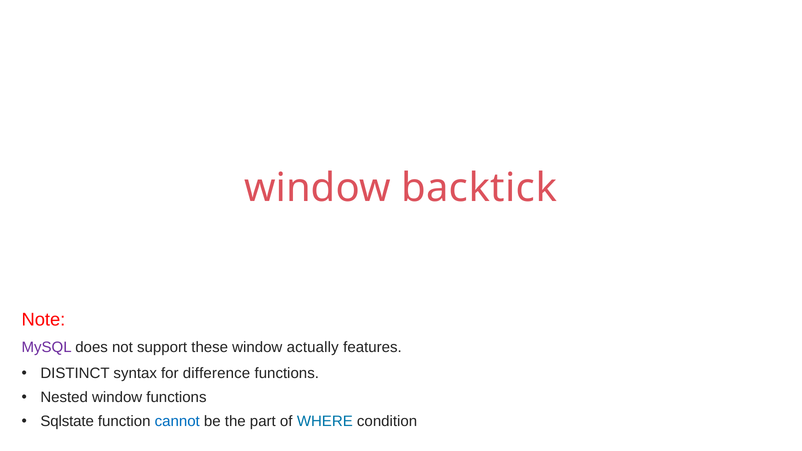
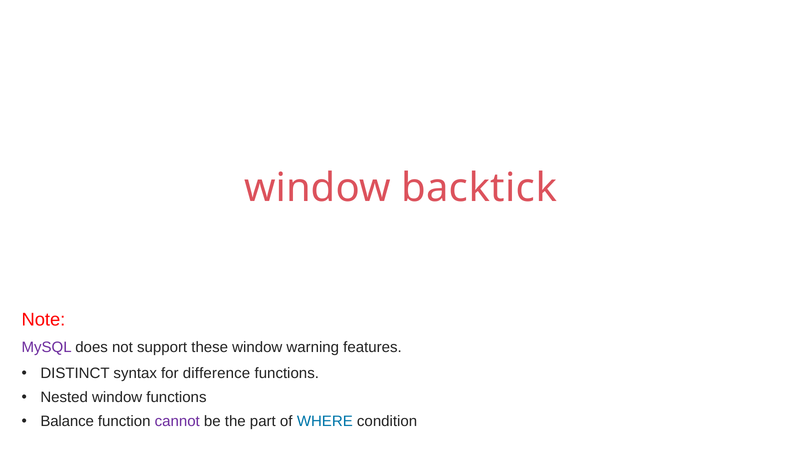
actually: actually -> warning (313, 347)
Sqlstate: Sqlstate -> Balance (67, 422)
cannot colour: blue -> purple (177, 422)
